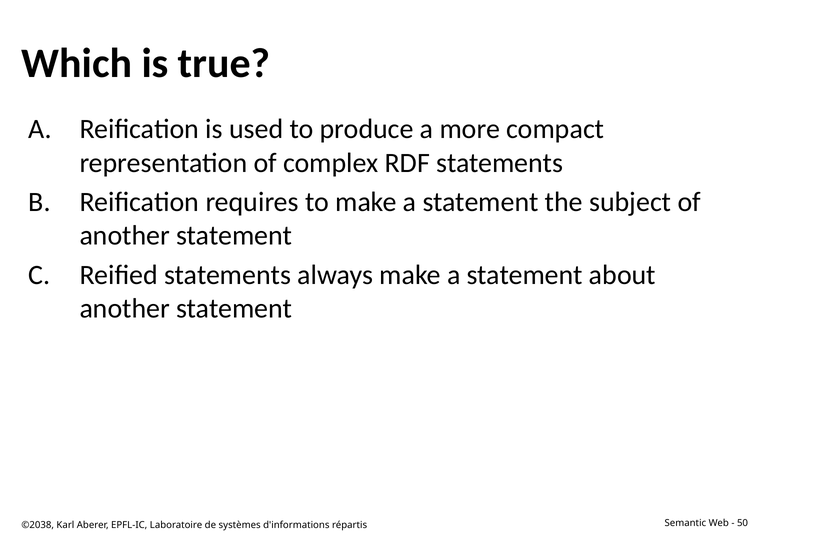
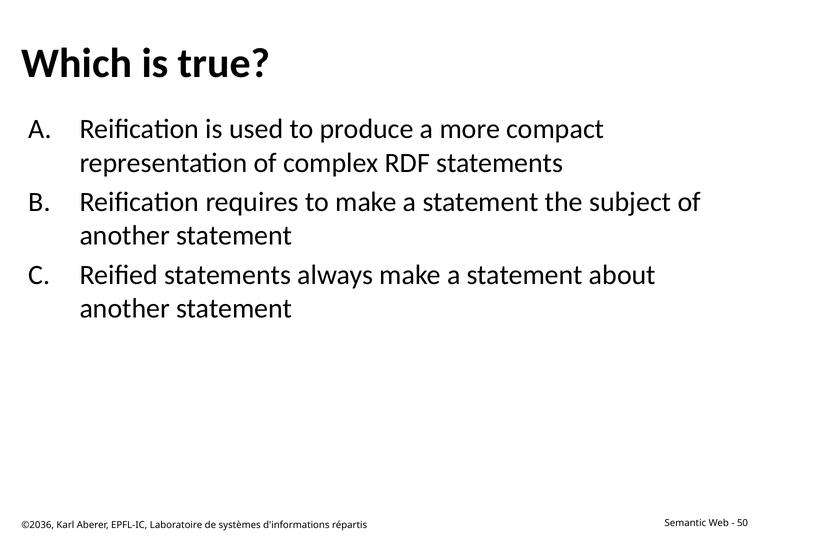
©2038: ©2038 -> ©2036 (38, 525)
